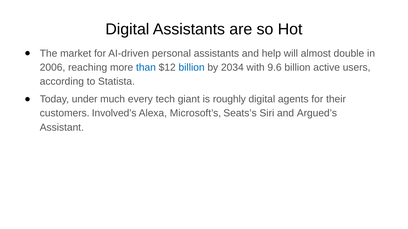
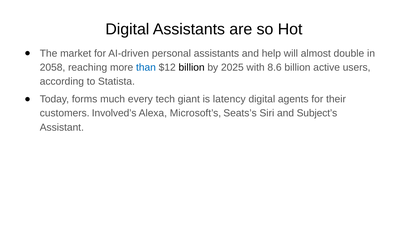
2006: 2006 -> 2058 (53, 68)
billion colour: blue -> black (192, 68)
2034: 2034 -> 2025 (232, 68)
9.6: 9.6 -> 8.6 (275, 68)
under: under -> forms (85, 99)
roughly: roughly -> latency (229, 99)
Argued’s: Argued’s -> Subject’s (317, 114)
